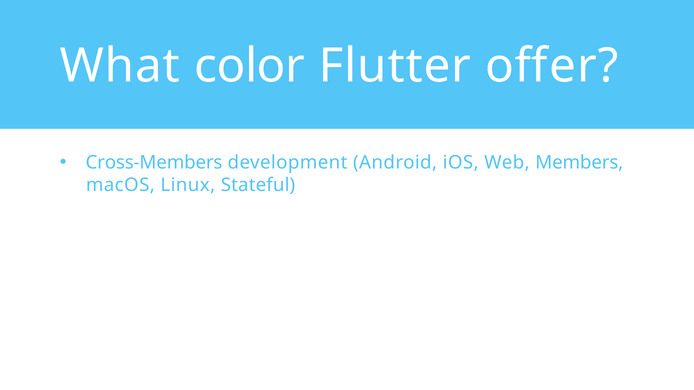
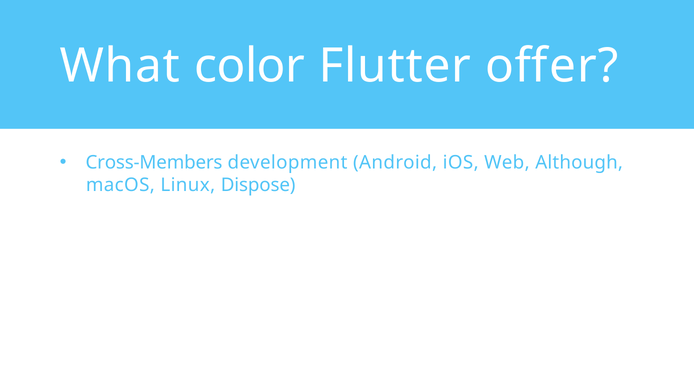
Members: Members -> Although (579, 163)
Stateful: Stateful -> Dispose (258, 185)
